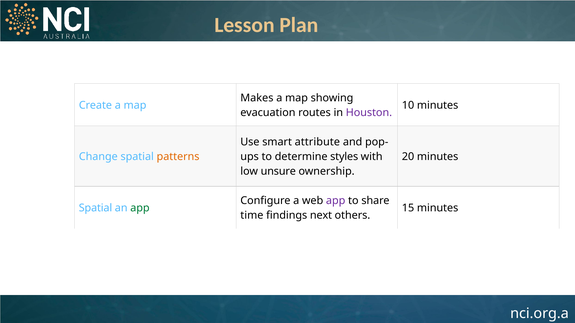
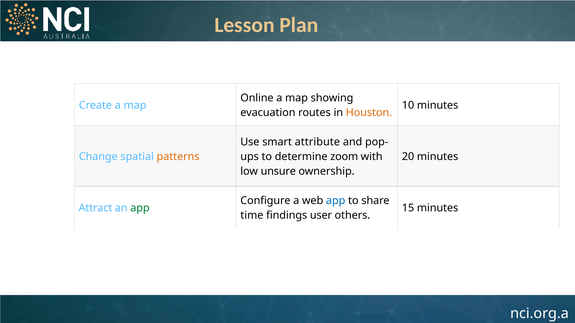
Makes: Makes -> Online (257, 98)
Houston colour: purple -> orange (369, 113)
styles: styles -> zoom (344, 157)
app colour: purple -> blue (336, 201)
Spatial: Spatial -> Attract (95, 208)
next: next -> user (321, 216)
